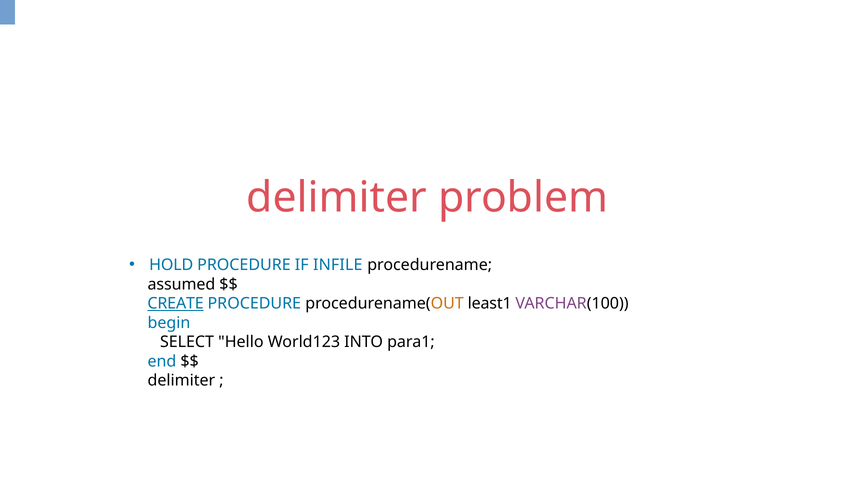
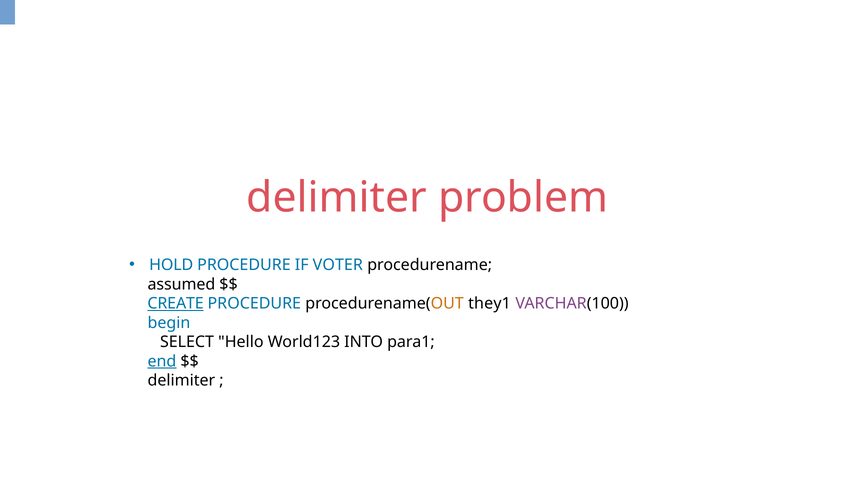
INFILE: INFILE -> VOTER (338, 265)
least1: least1 -> they1 (490, 303)
end underline: none -> present (162, 361)
